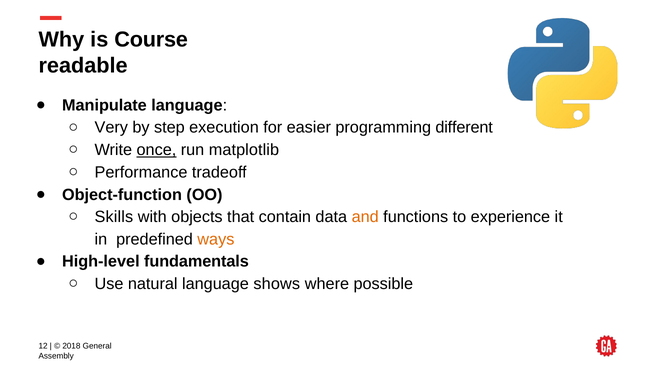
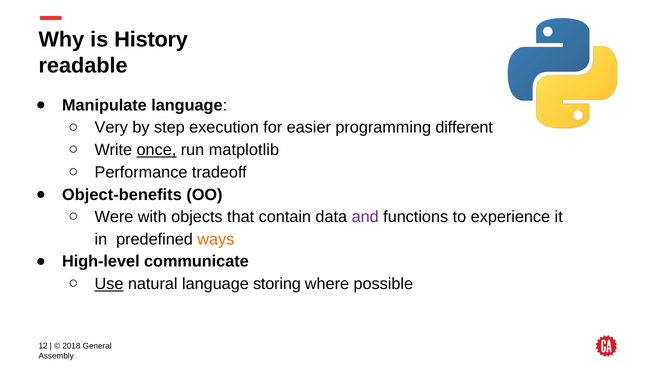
Course: Course -> History (151, 40)
Object-function: Object-function -> Object-beneﬁts (122, 195)
Skills: Skills -> Were (114, 217)
and colour: orange -> purple (365, 217)
fundamentals: fundamentals -> communicate (196, 261)
Use underline: none -> present (109, 284)
shows: shows -> storing (277, 284)
